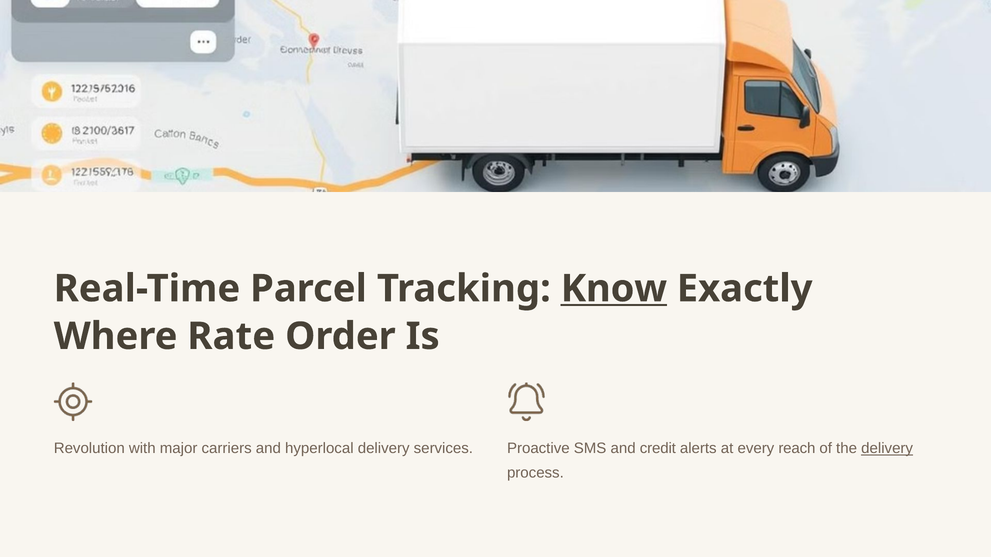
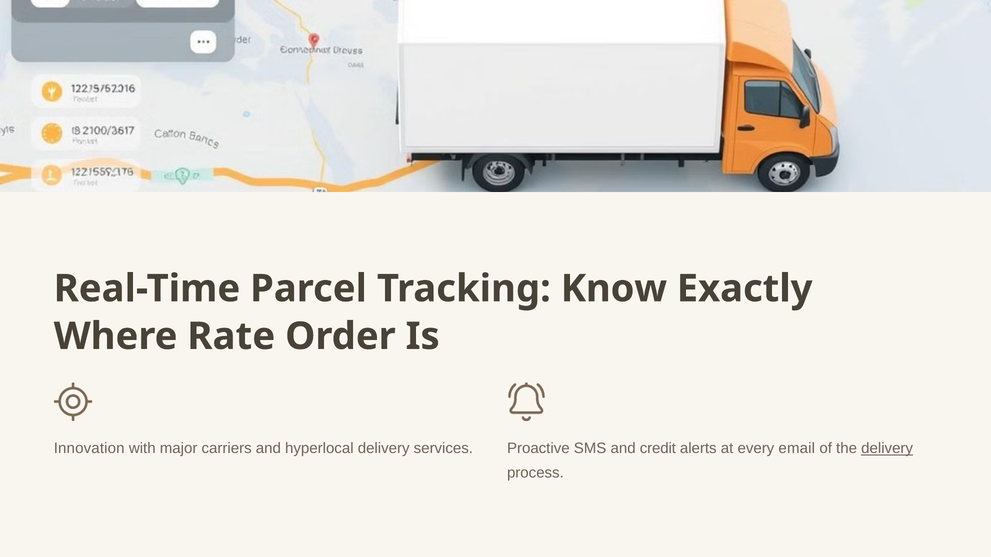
Know underline: present -> none (614, 289)
Revolution: Revolution -> Innovation (89, 449)
reach: reach -> email (797, 449)
